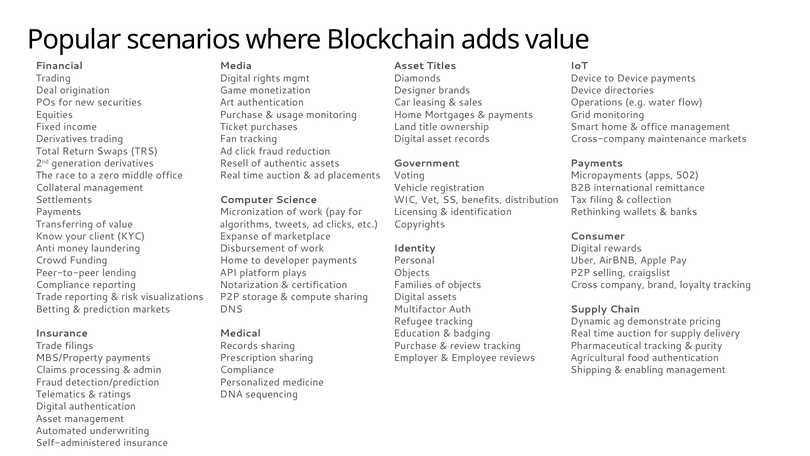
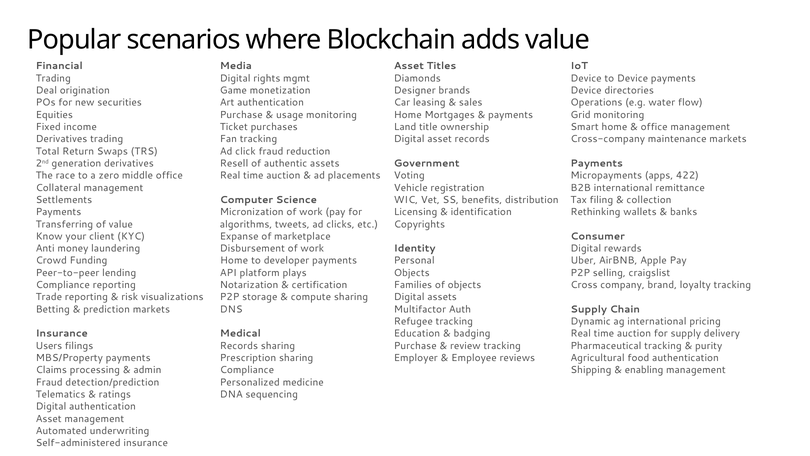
502: 502 -> 422 (687, 175)
ag demonstrate: demonstrate -> international (657, 321)
Trade: Trade -> Users (49, 345)
